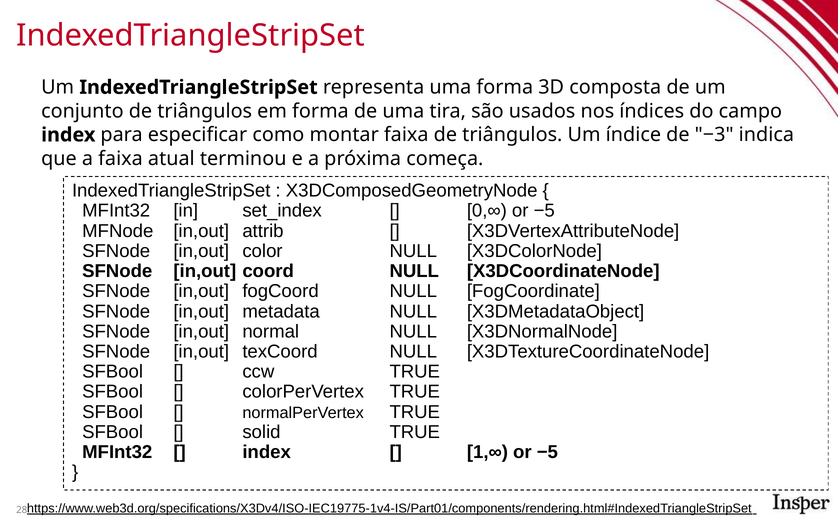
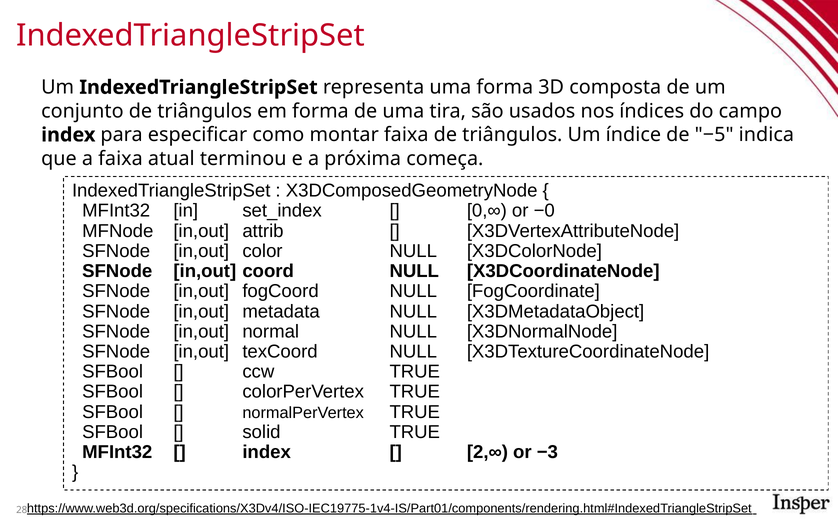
−3: −3 -> −5 (714, 135)
0,∞ or −5: −5 -> −0 (544, 211)
1,∞: 1,∞ -> 2,∞ (487, 452)
−5: −5 -> −3 (547, 452)
